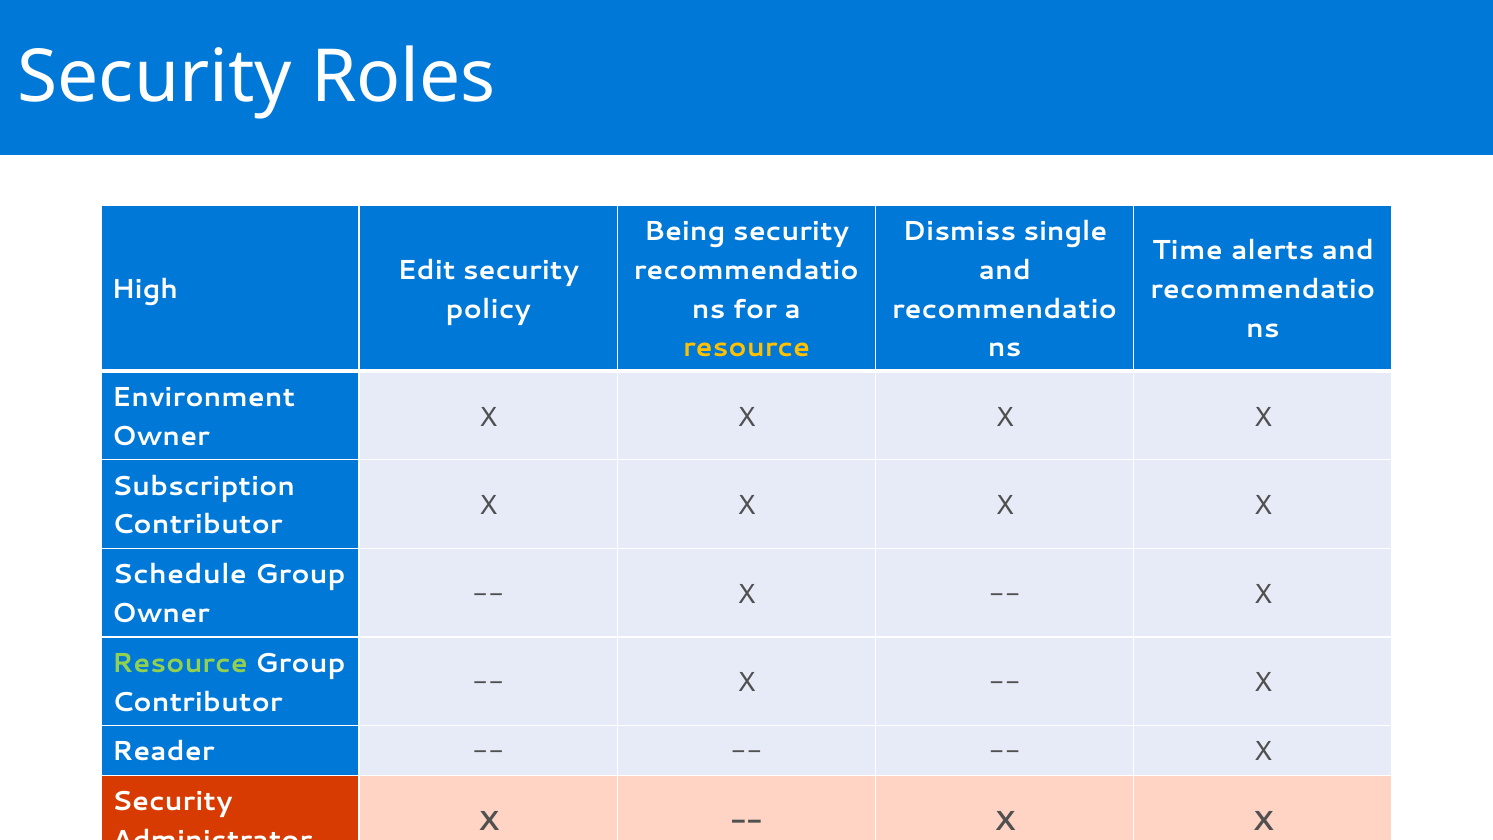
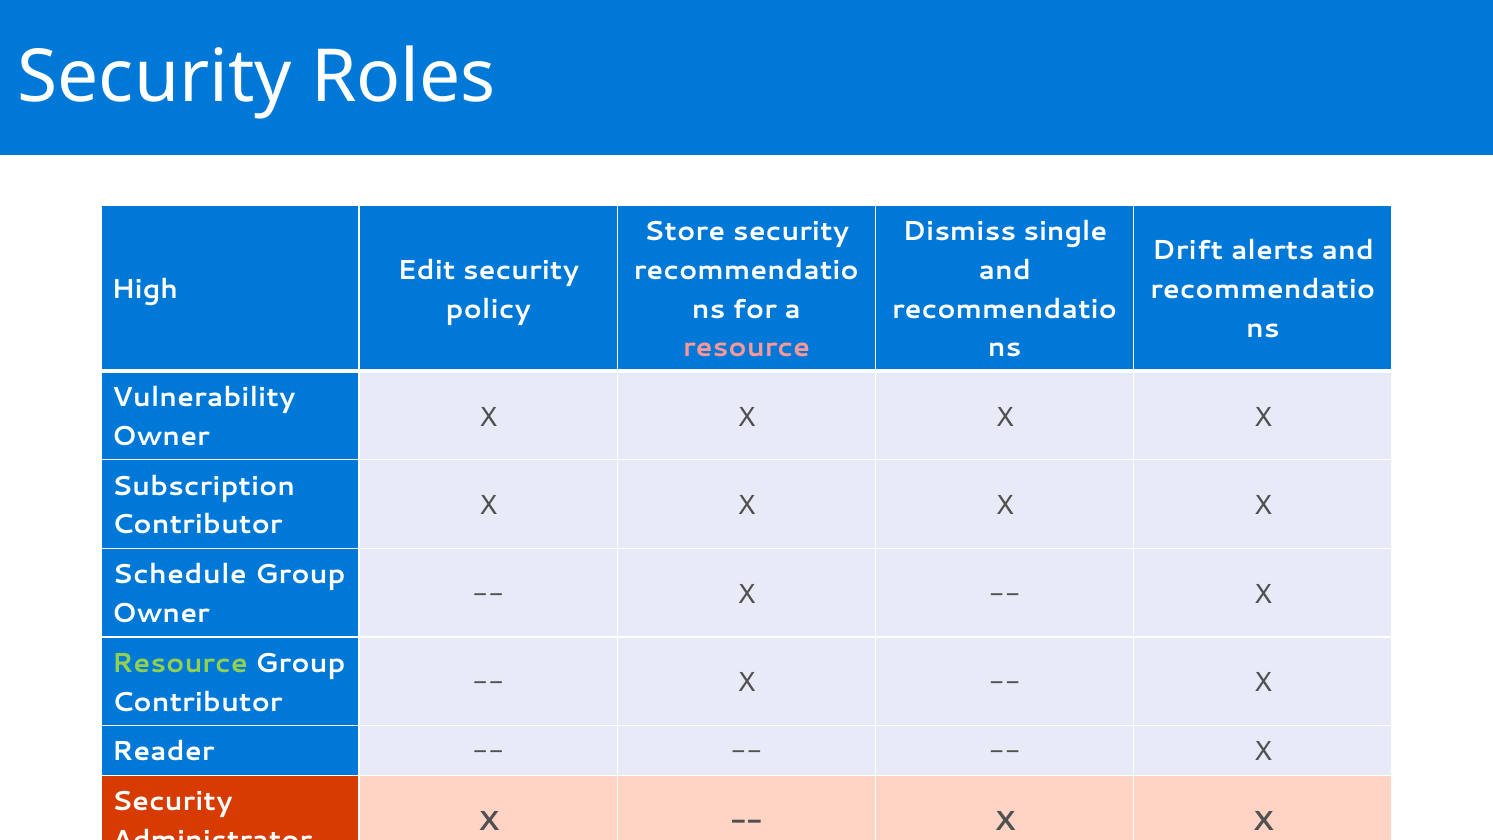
Being: Being -> Store (685, 231)
Time: Time -> Drift (1187, 251)
resource colour: yellow -> pink (747, 348)
Environment: Environment -> Vulnerability (204, 397)
